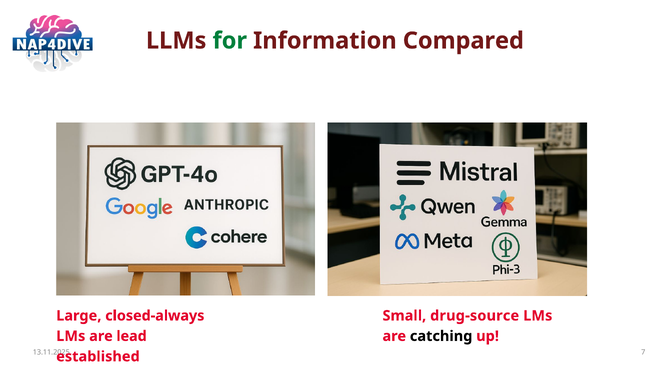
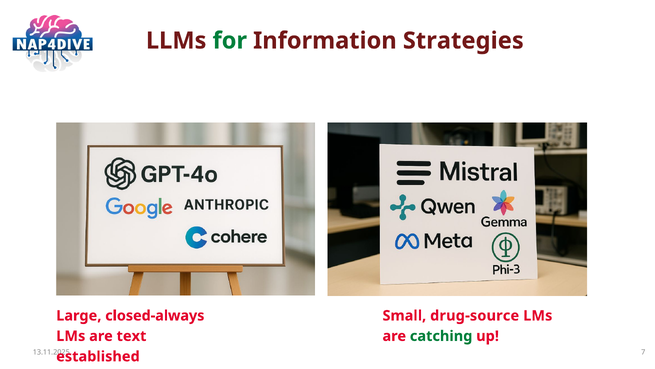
Compared: Compared -> Strategies (463, 41)
lead: lead -> text (131, 336)
catching colour: black -> green (441, 336)
